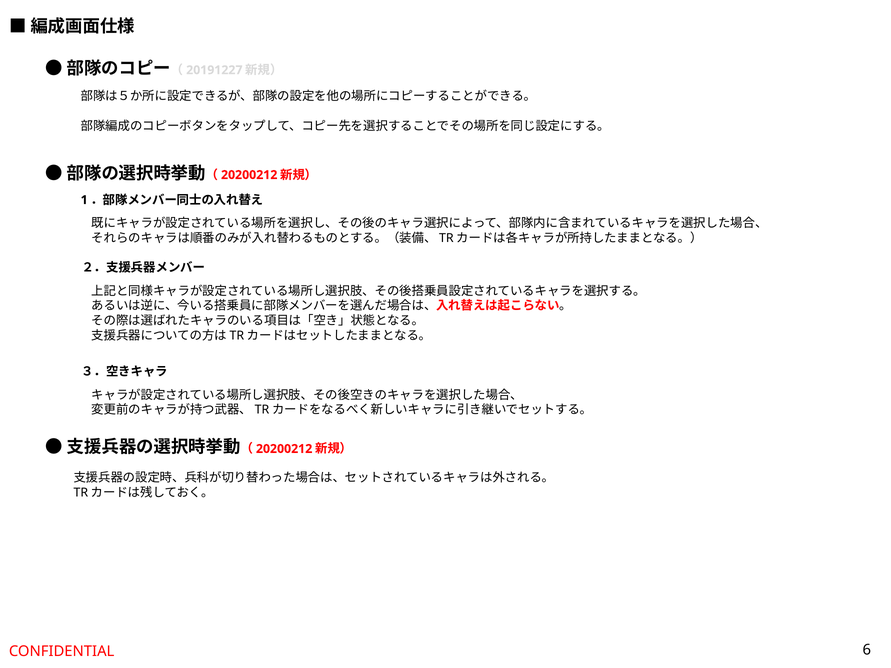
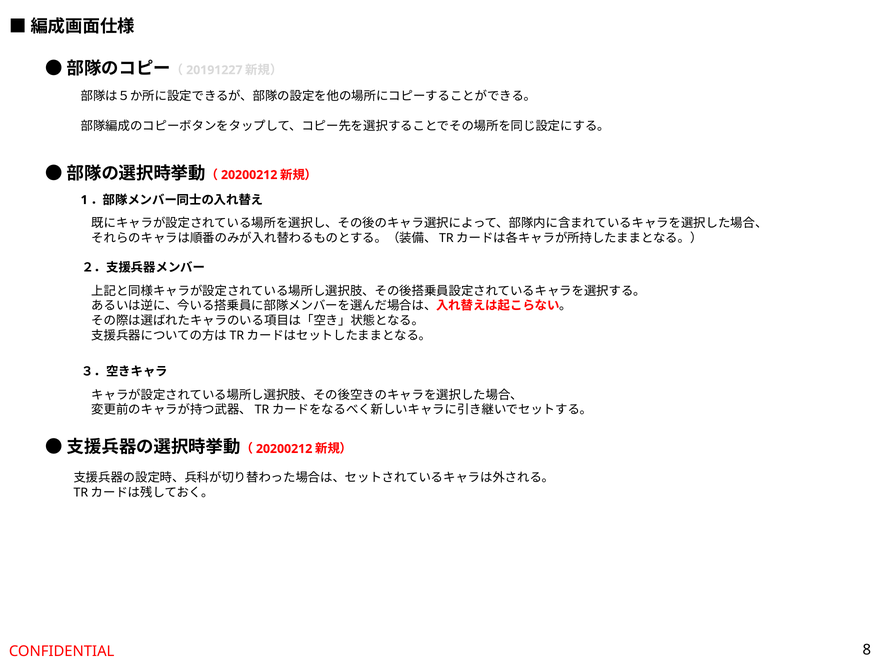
6: 6 -> 8 (867, 650)
